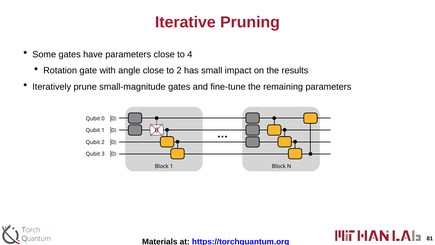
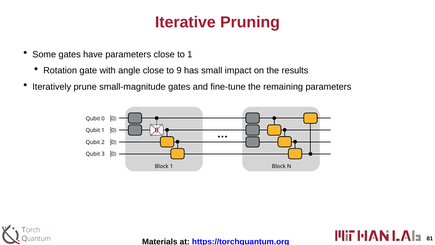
to 4: 4 -> 1 (190, 54)
to 2: 2 -> 9 (179, 71)
